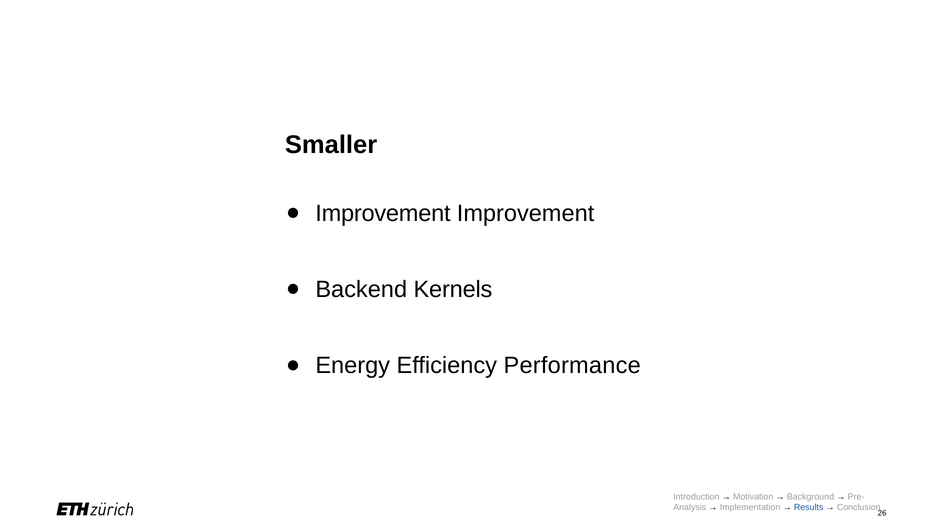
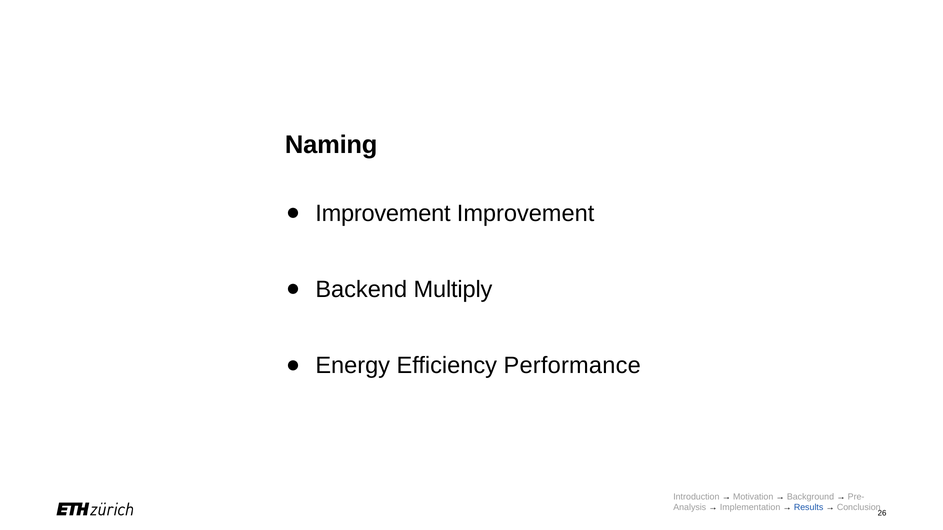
Smaller: Smaller -> Naming (331, 145)
Kernels: Kernels -> Multiply (453, 290)
